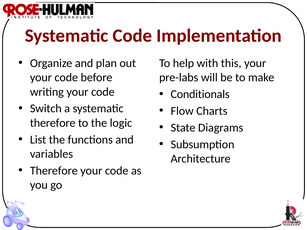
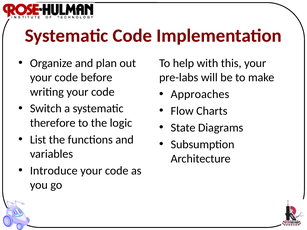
Conditionals: Conditionals -> Approaches (200, 94)
Therefore: Therefore -> Introduce (54, 171)
